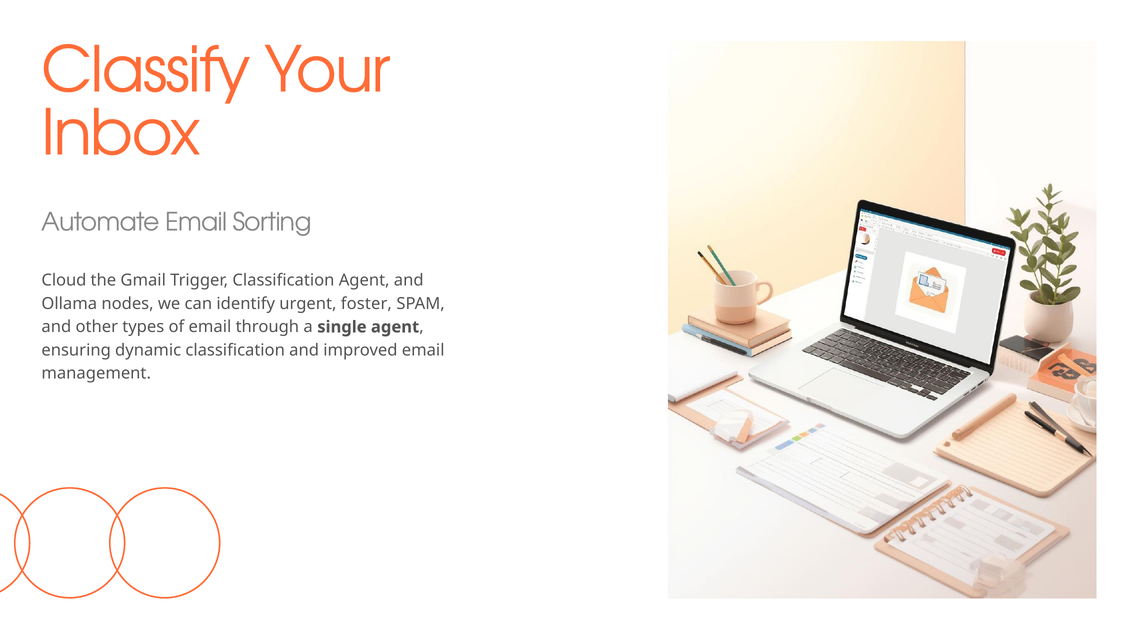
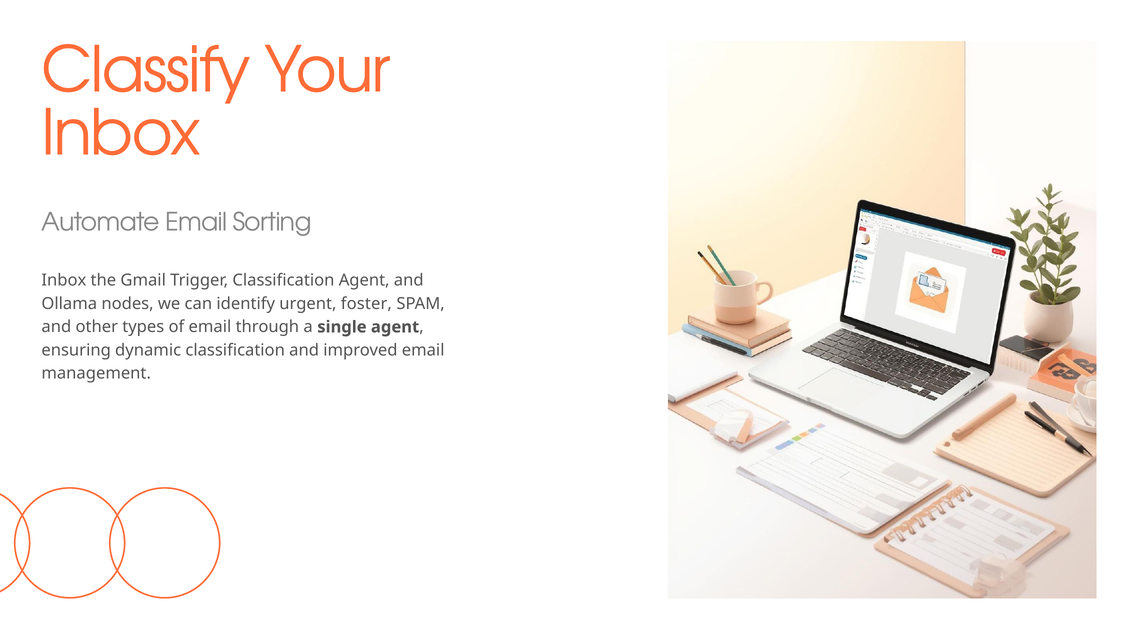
Cloud: Cloud -> Inbox (64, 281)
